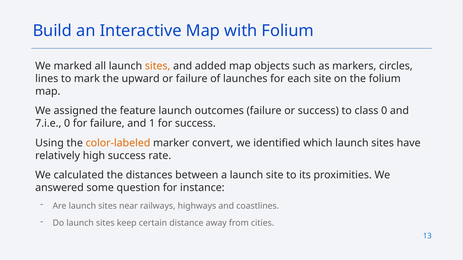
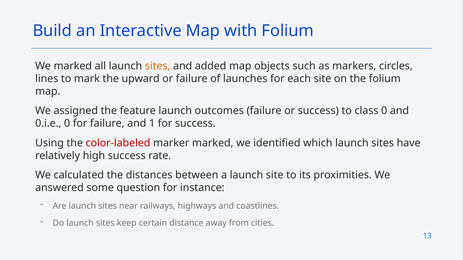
7.i.e: 7.i.e -> 0.i.e (48, 124)
color-labeled colour: orange -> red (118, 143)
marker convert: convert -> marked (213, 143)
